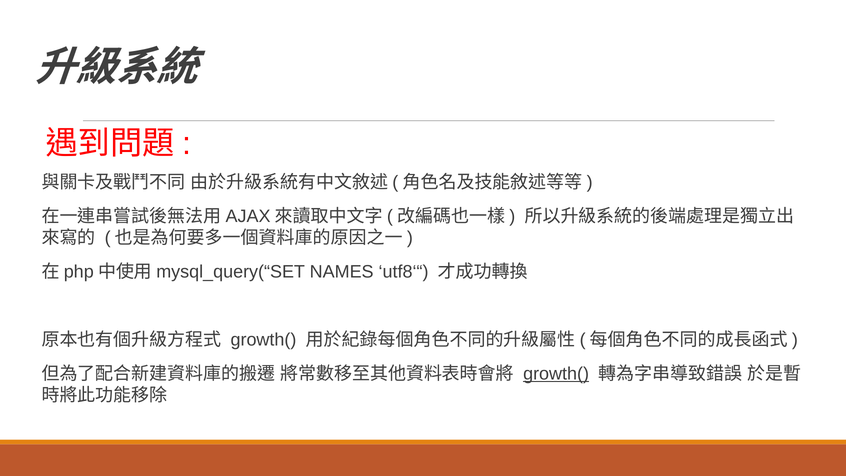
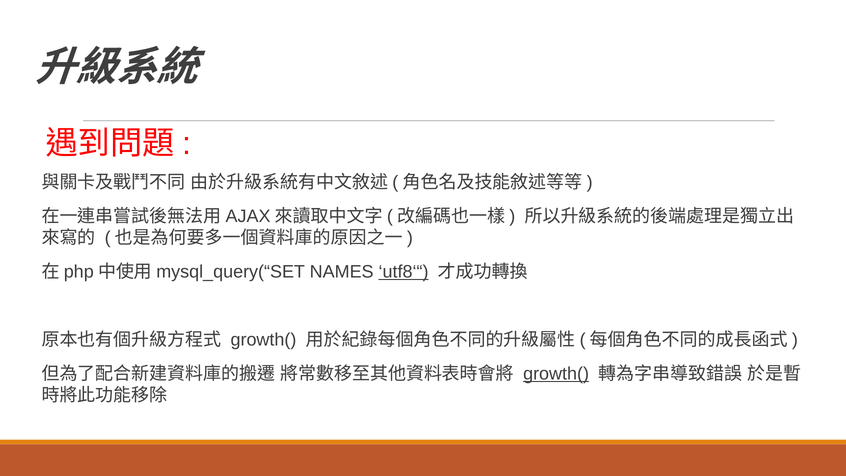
utf8‘“ underline: none -> present (404, 272)
